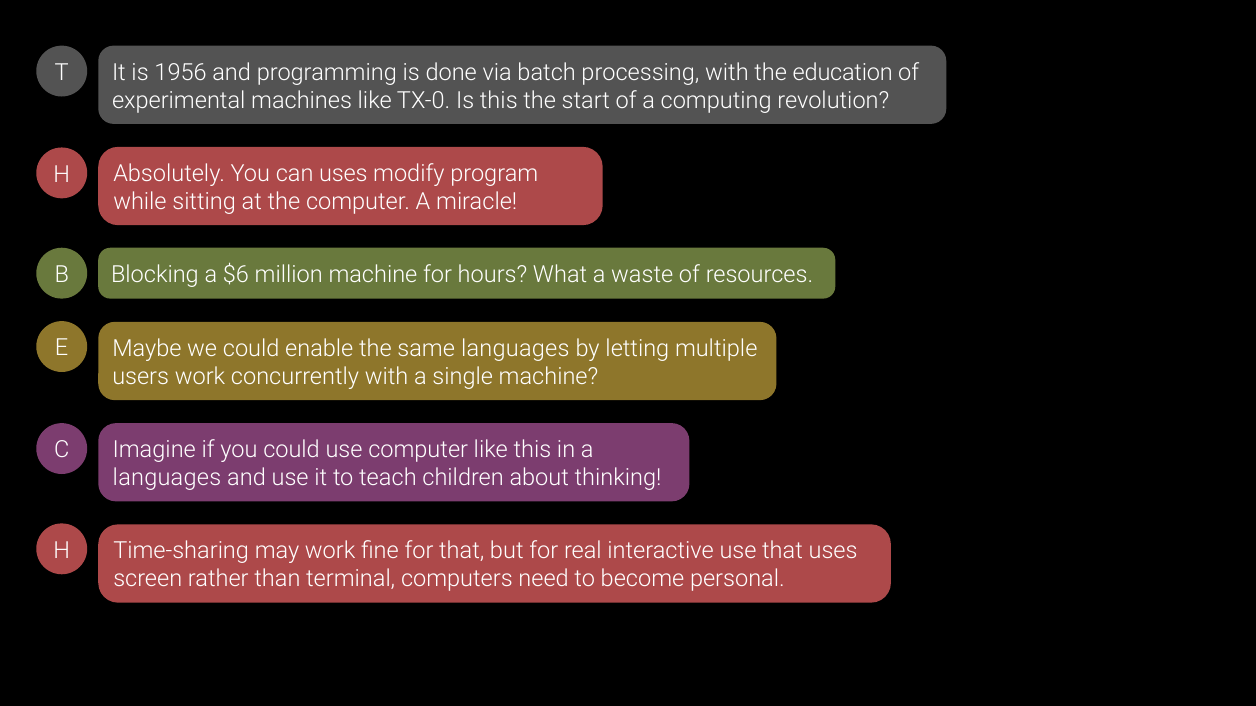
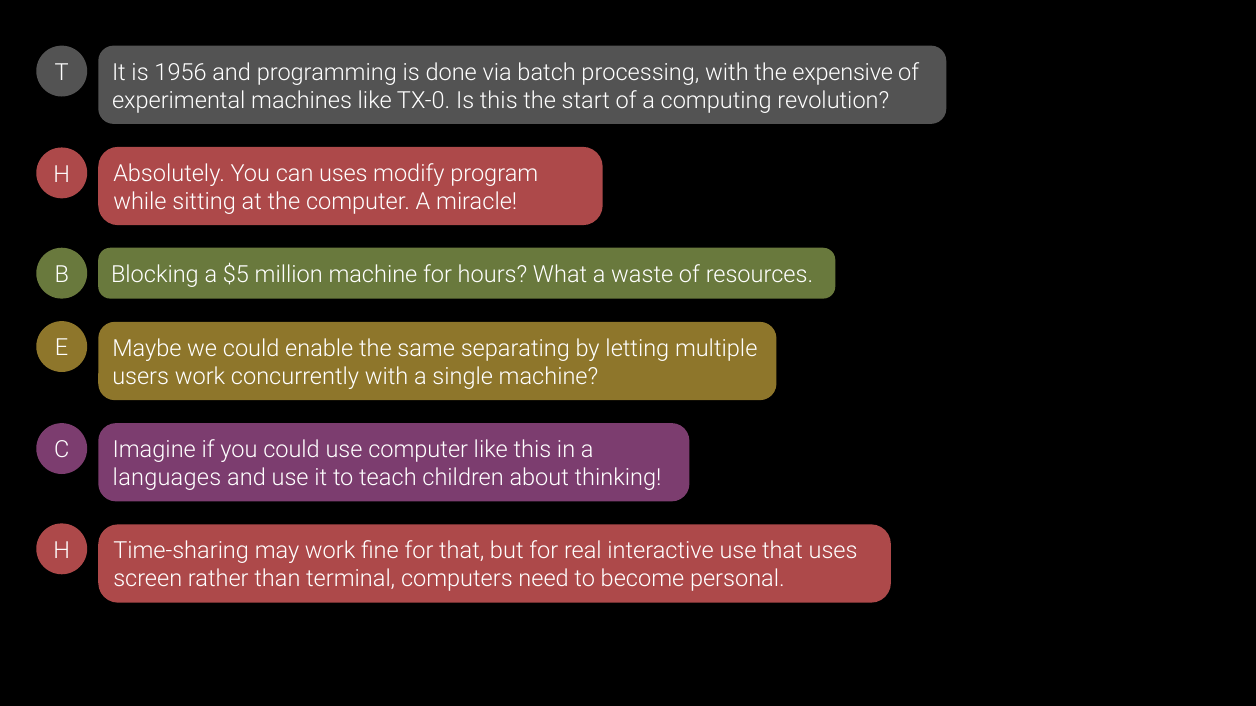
education: education -> expensive (843, 72)
$6: $6 -> $5 (236, 275)
same languages: languages -> separating (515, 349)
